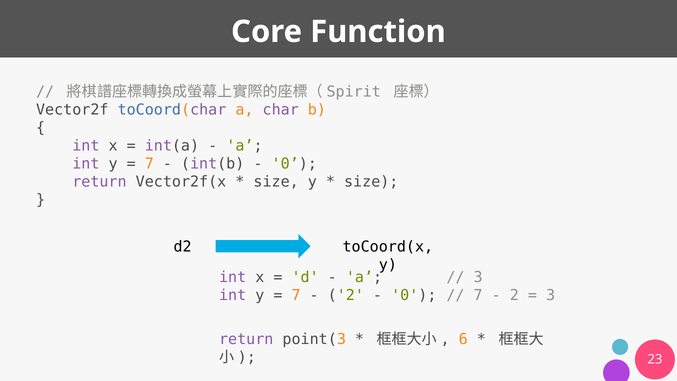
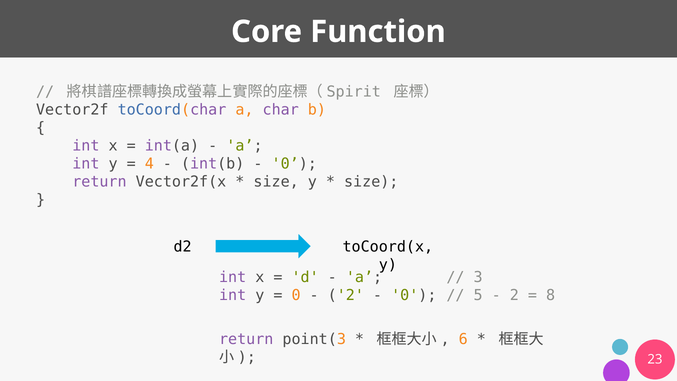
7: 7 -> 4 (149, 164)
7: 7 -> 0 (296, 295)
7: 7 -> 5 (478, 295)
3: 3 -> 8 (551, 295)
